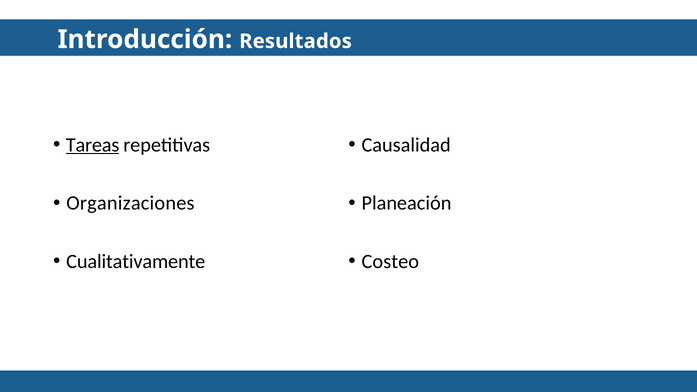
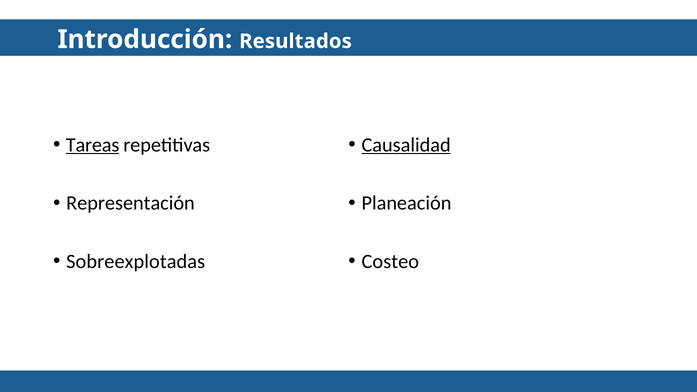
Causalidad underline: none -> present (406, 145)
Organizaciones: Organizaciones -> Representación (131, 203)
Cualitativamente: Cualitativamente -> Sobreexplotadas (136, 262)
